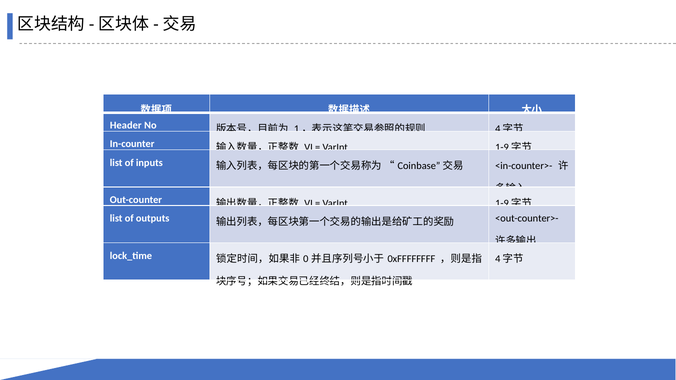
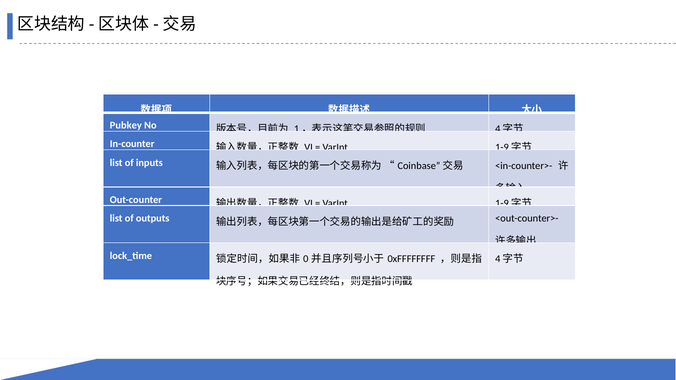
Header: Header -> Pubkey (126, 126)
